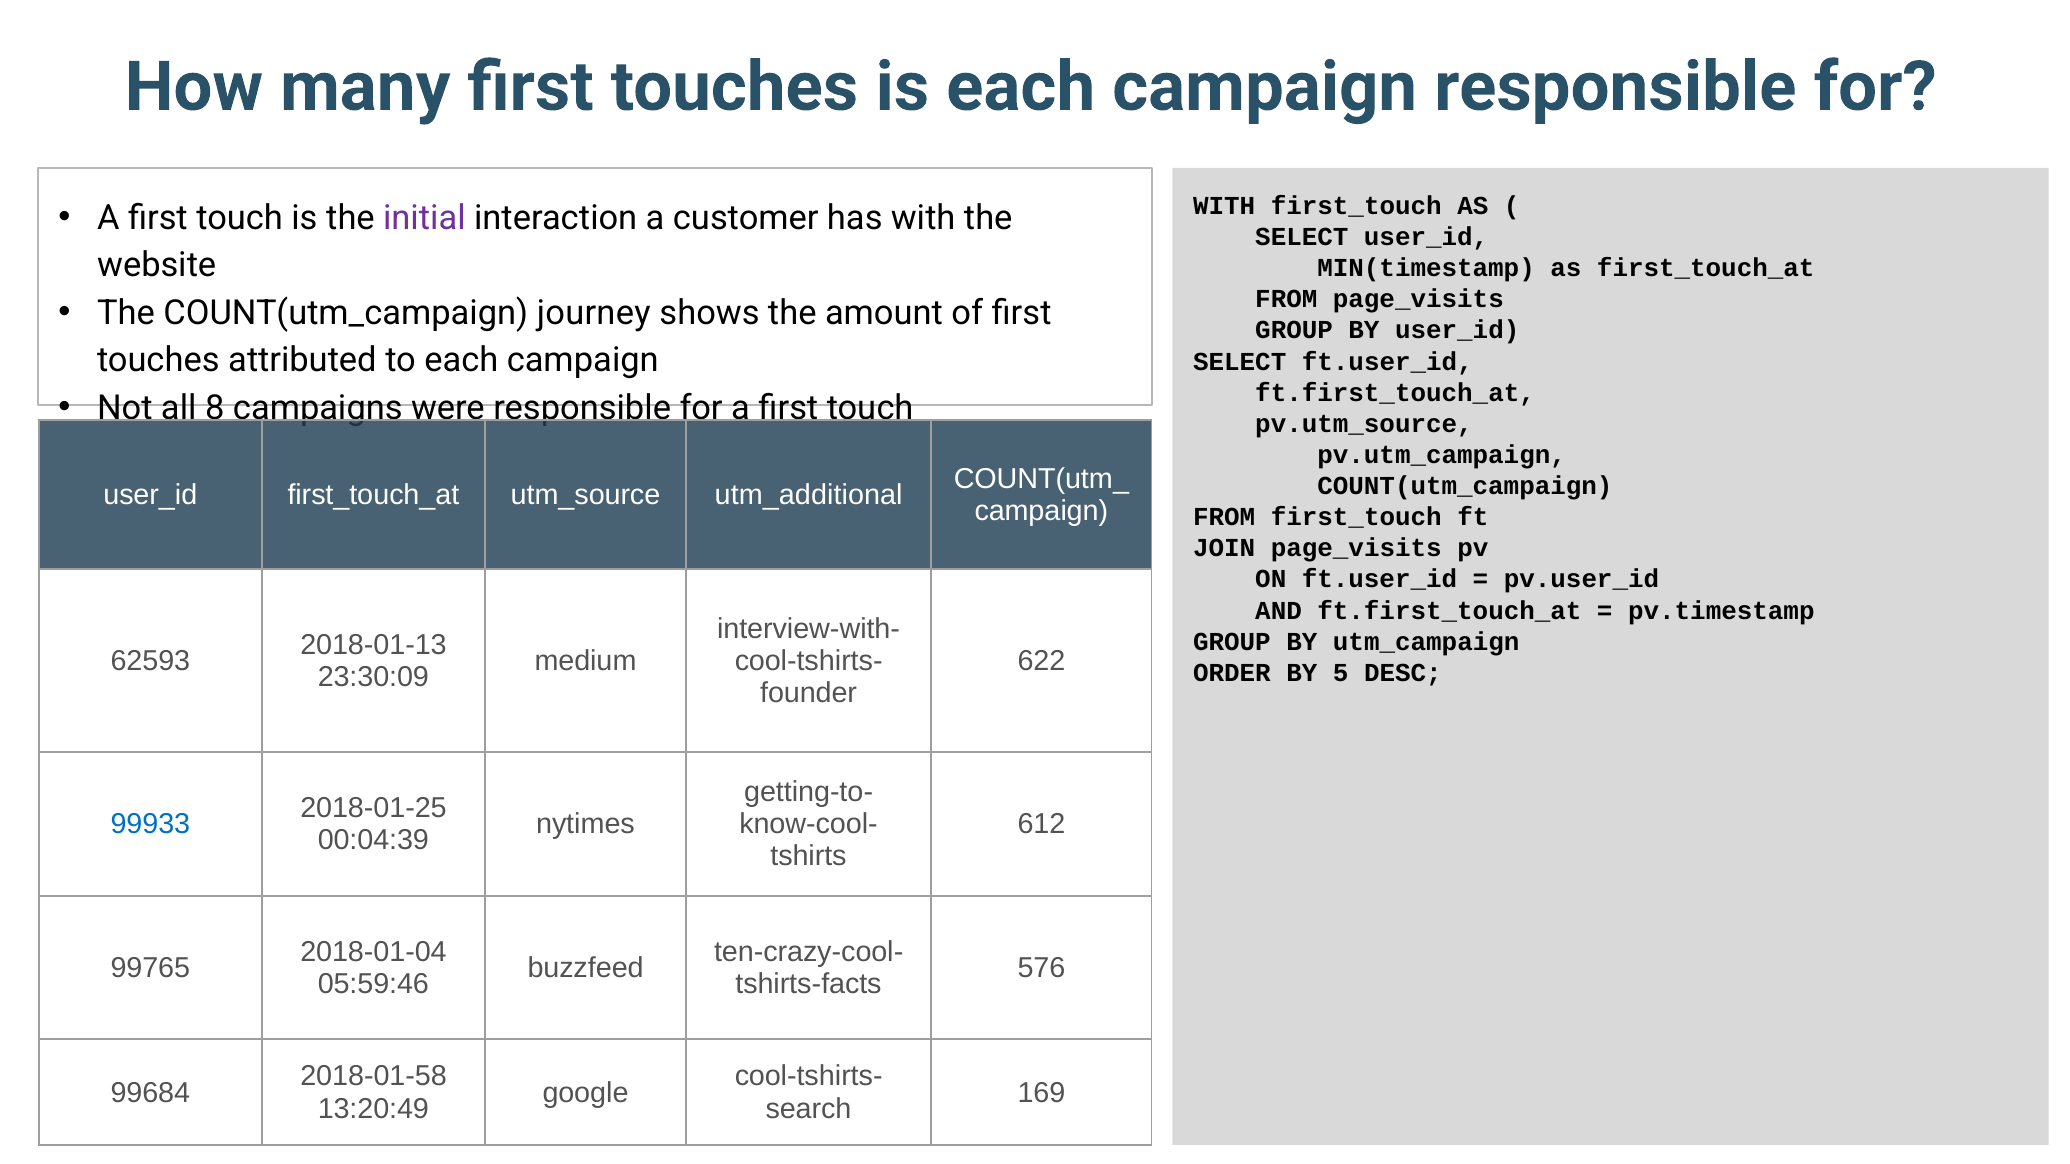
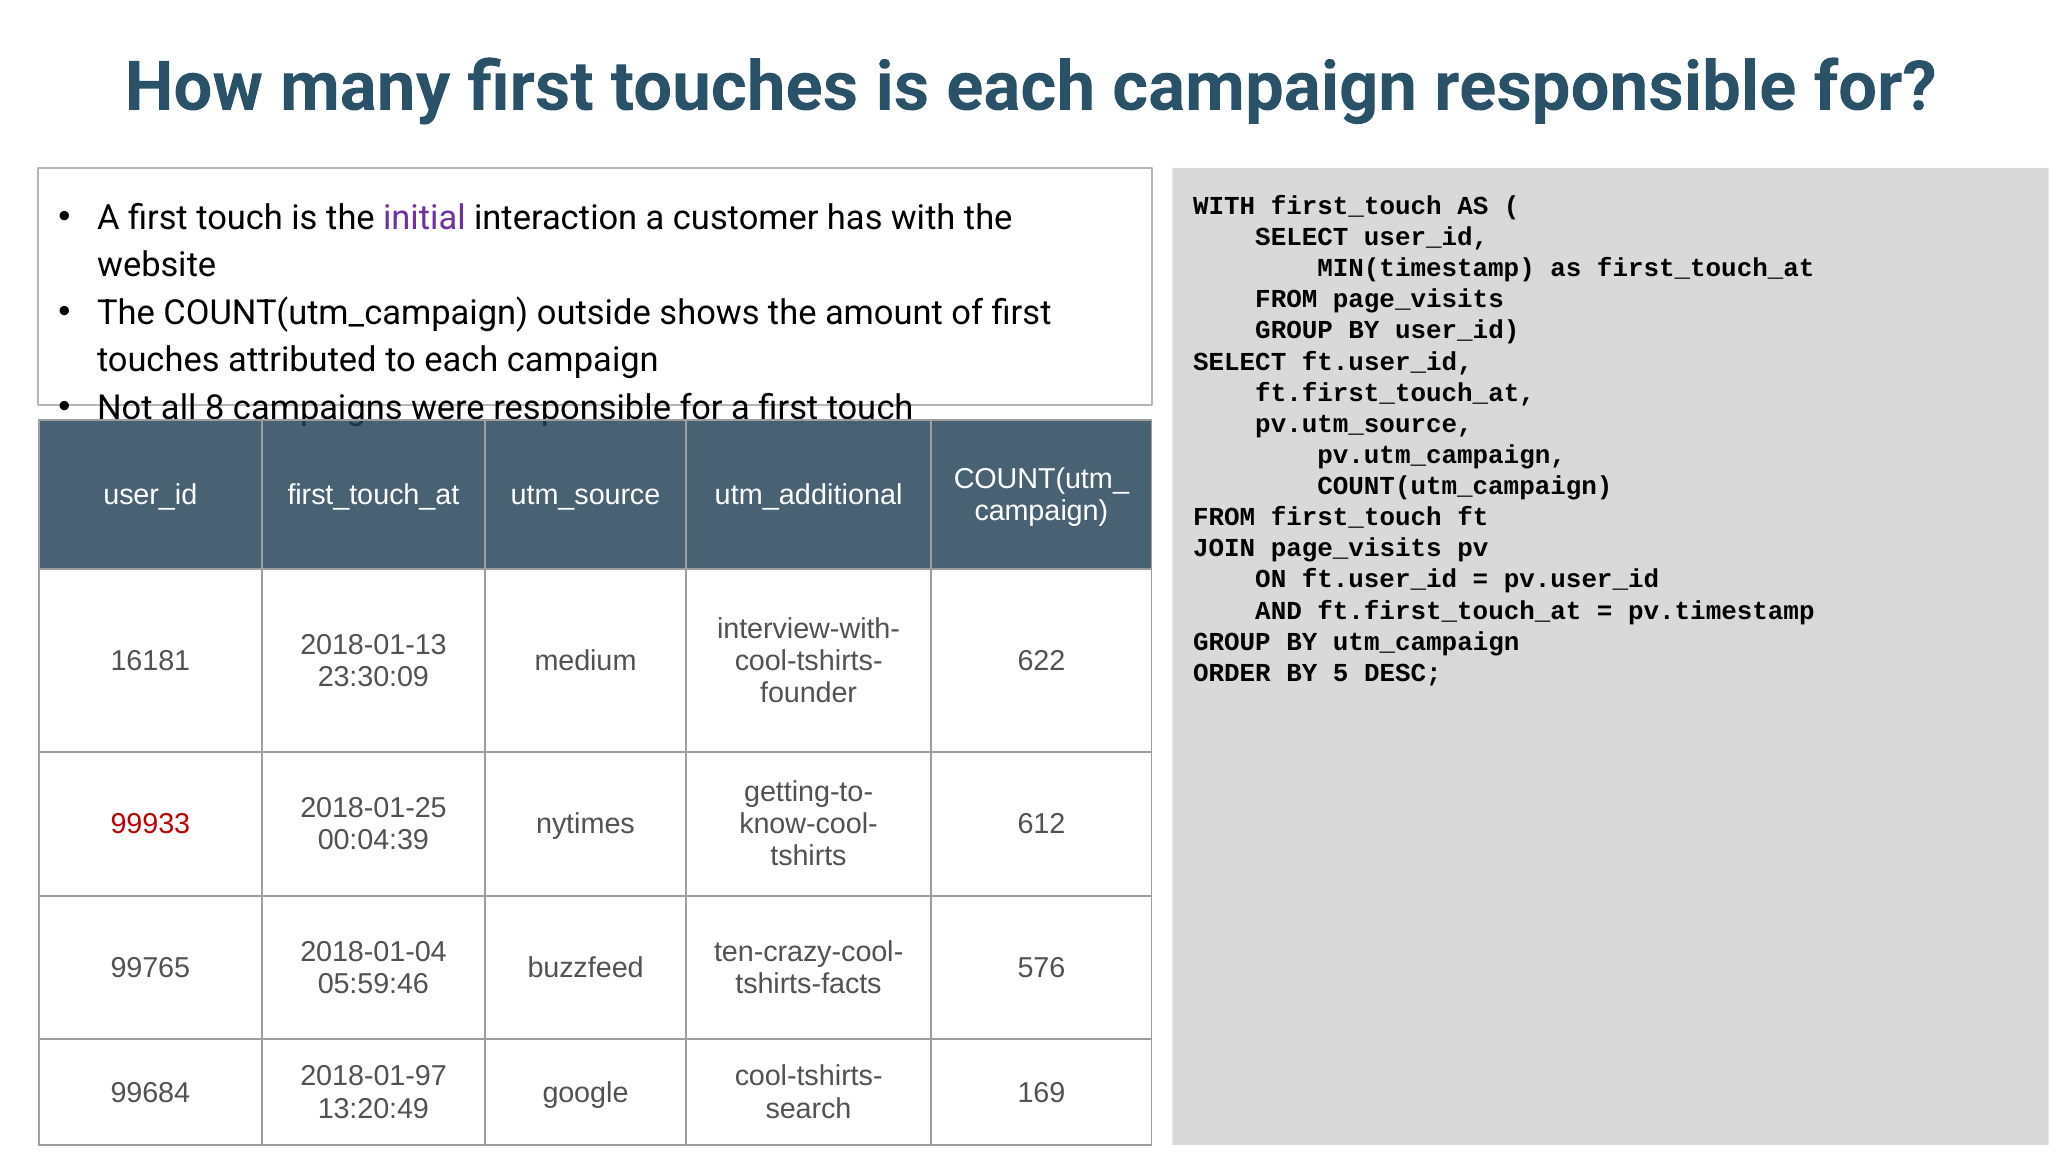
journey: journey -> outside (594, 313)
62593: 62593 -> 16181 (150, 661)
99933 colour: blue -> red (150, 825)
2018-01-58: 2018-01-58 -> 2018-01-97 (374, 1077)
